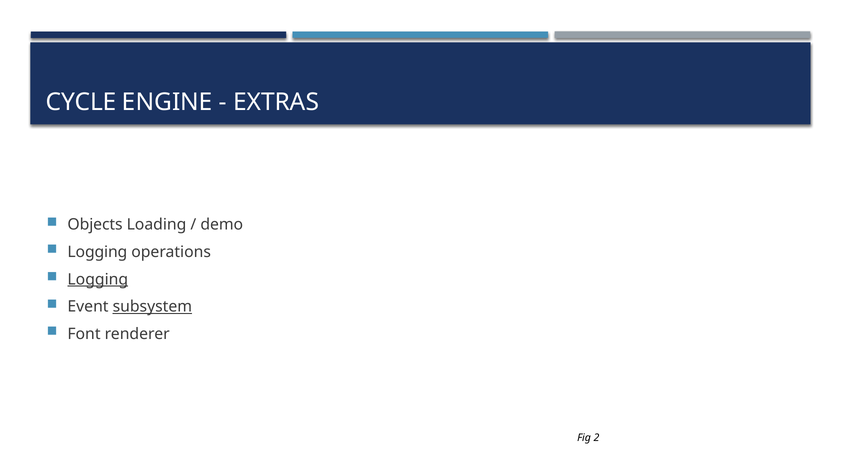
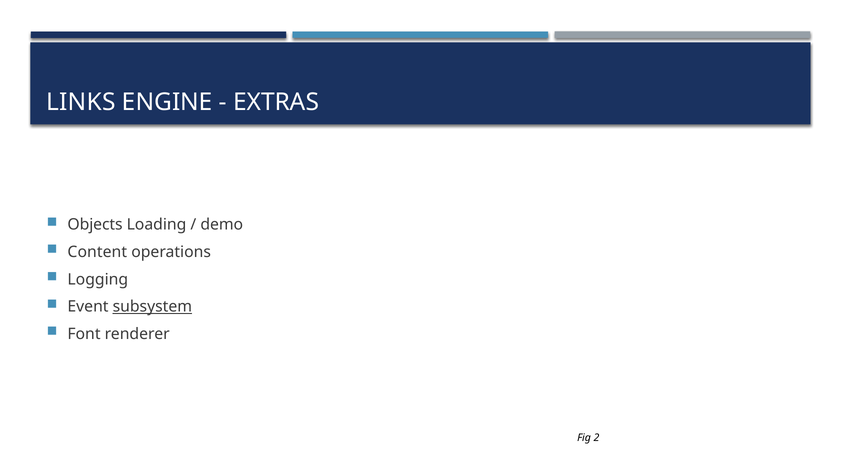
CYCLE: CYCLE -> LINKS (81, 102)
Logging: Logging -> Content (97, 252)
Logging underline: present -> none (98, 279)
